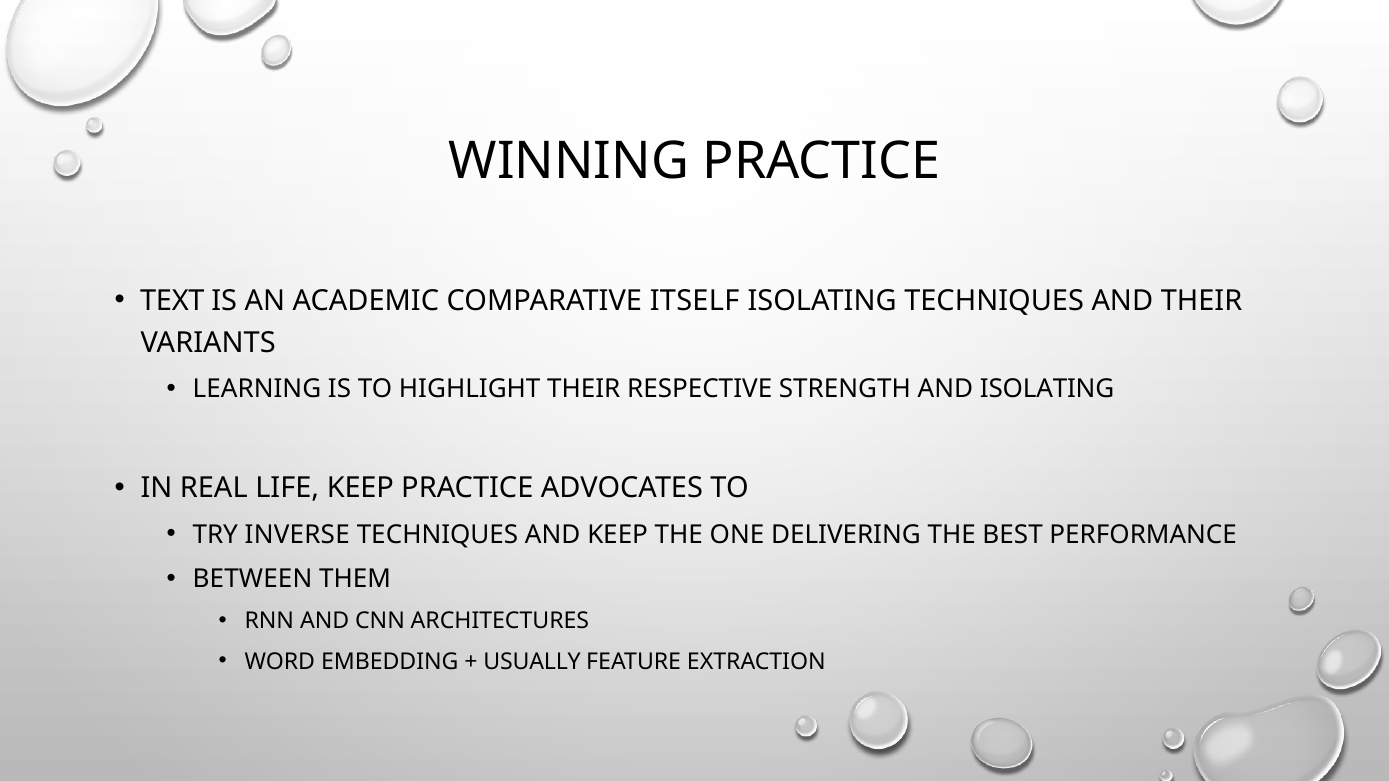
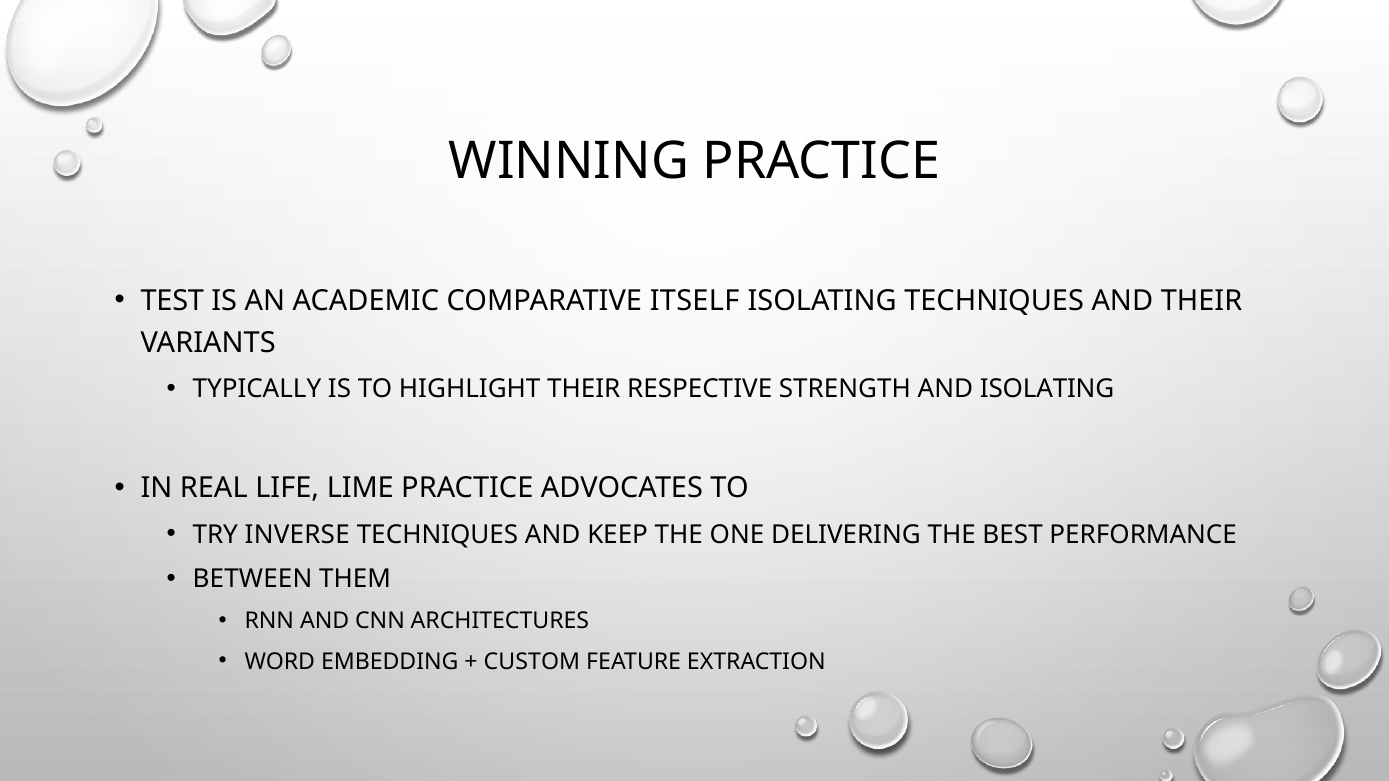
TEXT: TEXT -> TEST (172, 301)
LEARNING: LEARNING -> TYPICALLY (257, 389)
LIFE KEEP: KEEP -> LIME (360, 488)
USUALLY: USUALLY -> CUSTOM (532, 662)
